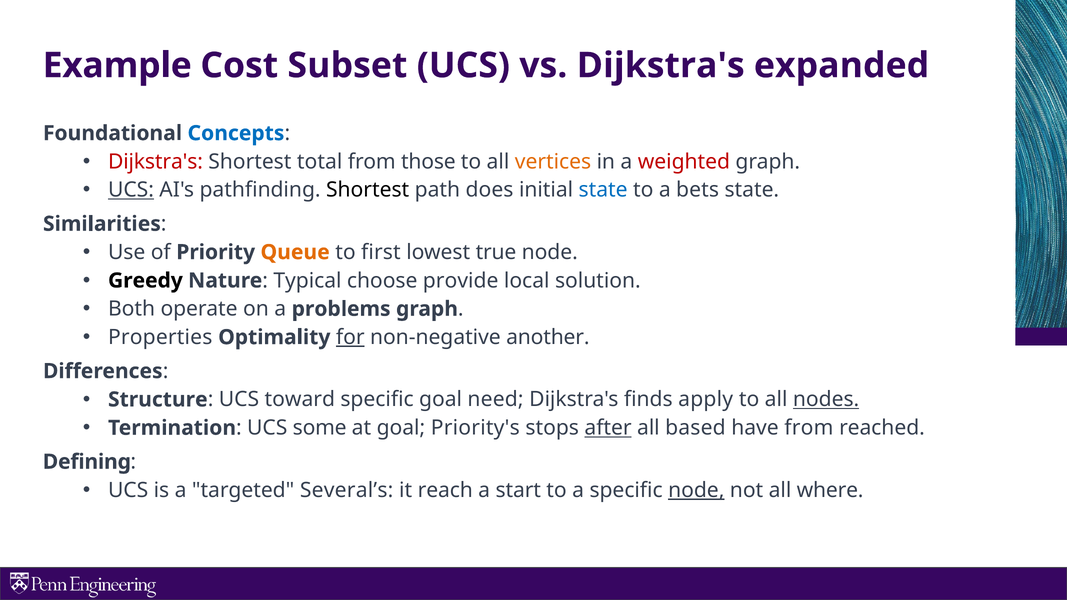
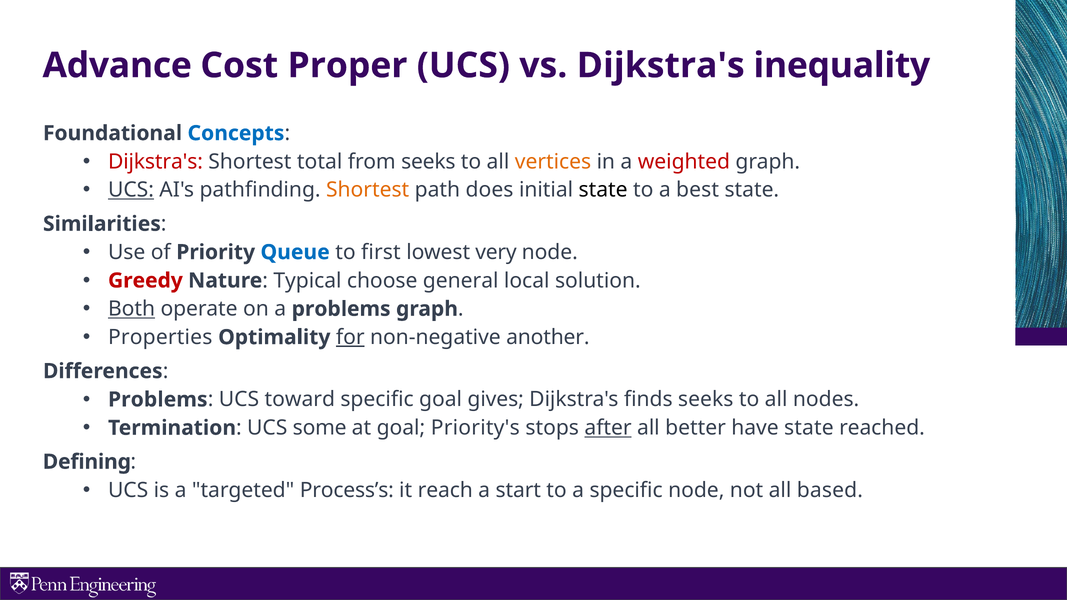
Example: Example -> Advance (117, 66)
Subset: Subset -> Proper (347, 66)
expanded: expanded -> inequality (842, 66)
from those: those -> seeks (428, 162)
Shortest colour: black -> orange (368, 190)
state colour: blue -> black (603, 190)
bets: bets -> best (698, 190)
Queue colour: orange -> blue (295, 252)
true: true -> very (496, 252)
Greedy colour: black -> red (145, 281)
provide: provide -> general (461, 281)
Both underline: none -> present (132, 309)
Structure: Structure -> Problems (158, 400)
need: need -> gives (496, 400)
finds apply: apply -> seeks (706, 400)
nodes underline: present -> none (826, 400)
based: based -> better (696, 428)
have from: from -> state (809, 428)
Several’s: Several’s -> Process’s (347, 490)
node underline: present -> none (696, 490)
where: where -> based (830, 490)
